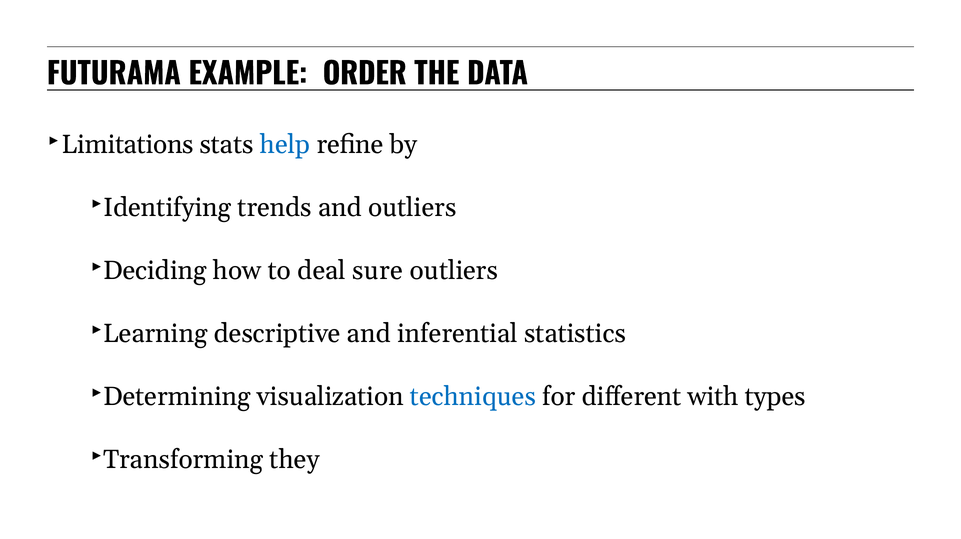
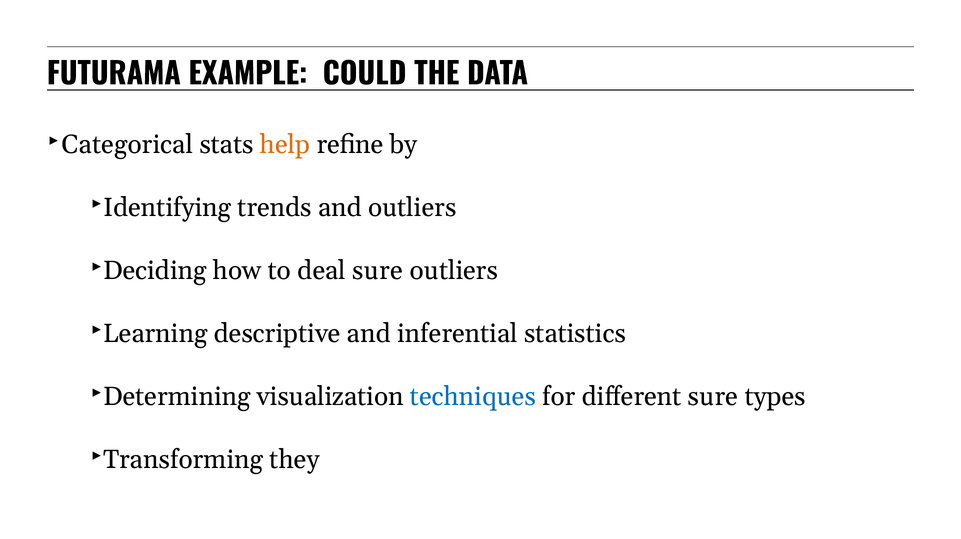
ORDER: ORDER -> COULD (365, 75)
Limitations: Limitations -> Categorical (128, 145)
help colour: blue -> orange (285, 145)
different with: with -> sure (713, 397)
